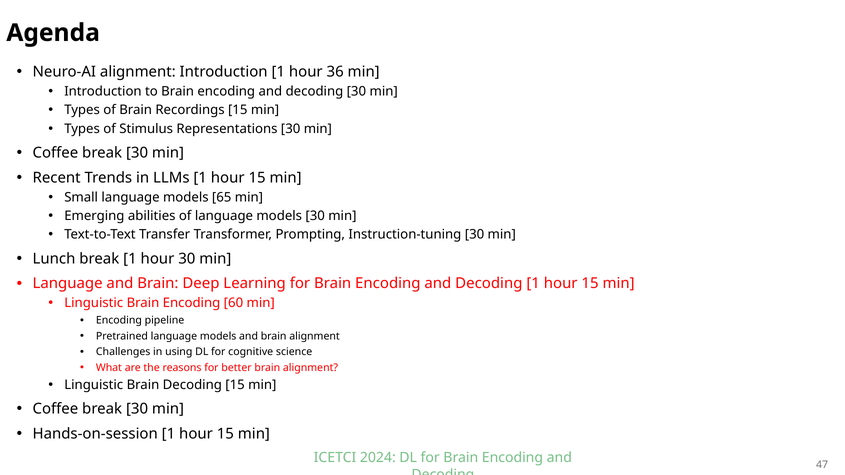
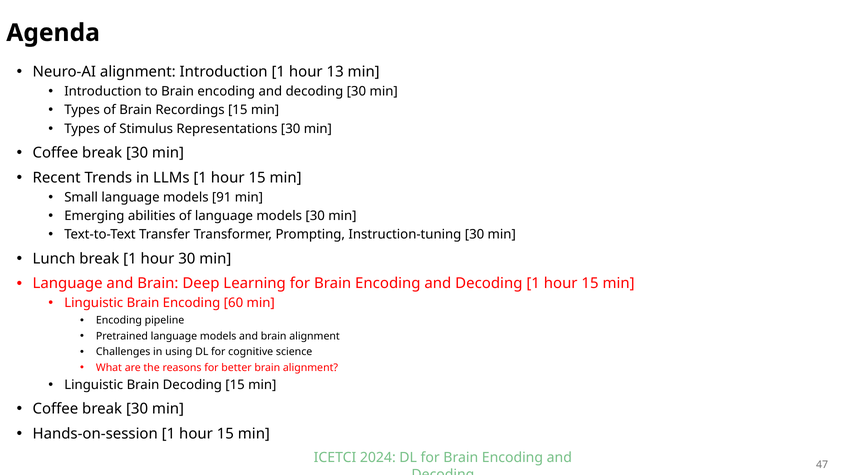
36: 36 -> 13 (335, 72)
65: 65 -> 91 (222, 197)
